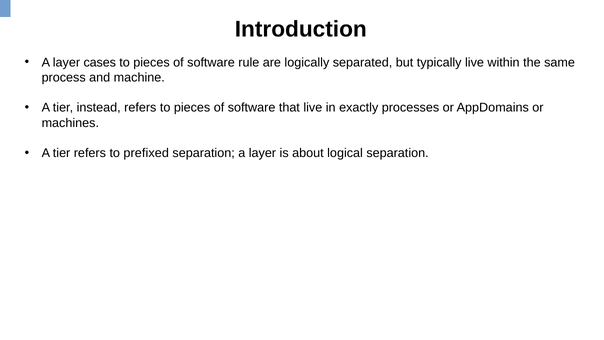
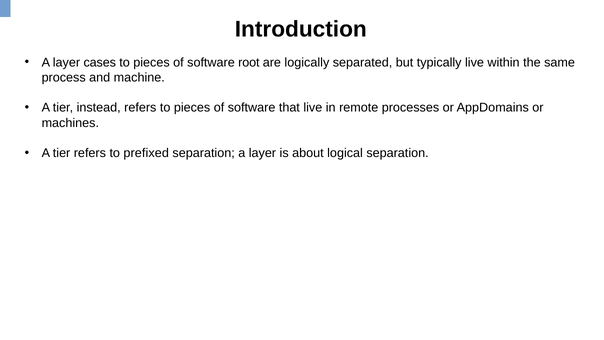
rule: rule -> root (249, 62)
exactly: exactly -> remote (359, 108)
